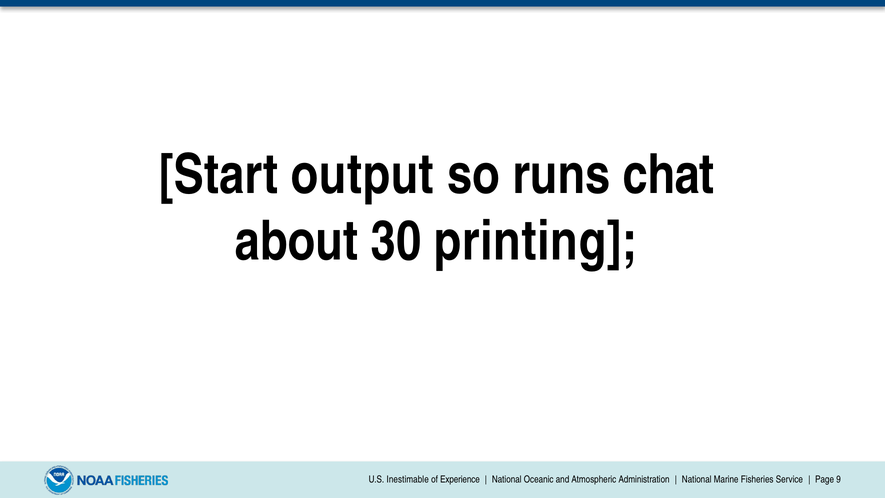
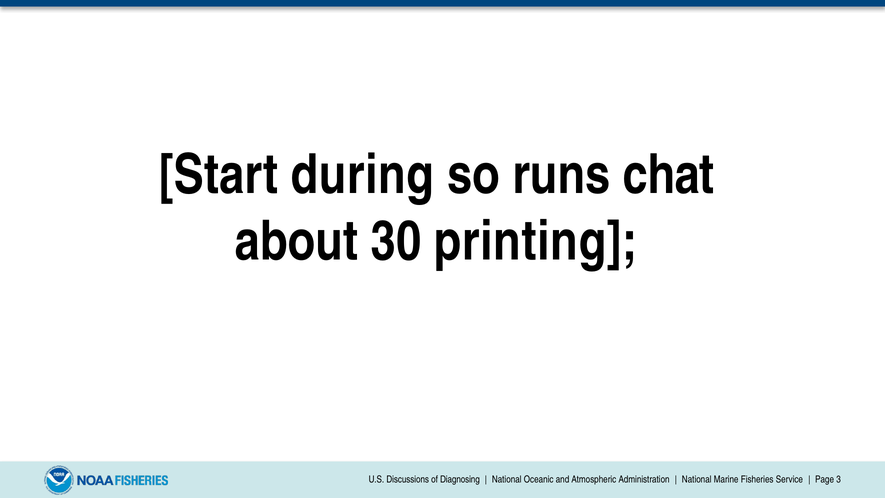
output: output -> during (362, 175)
Inestimable: Inestimable -> Discussions (408, 479)
Experience: Experience -> Diagnosing (460, 479)
9: 9 -> 3 (839, 479)
